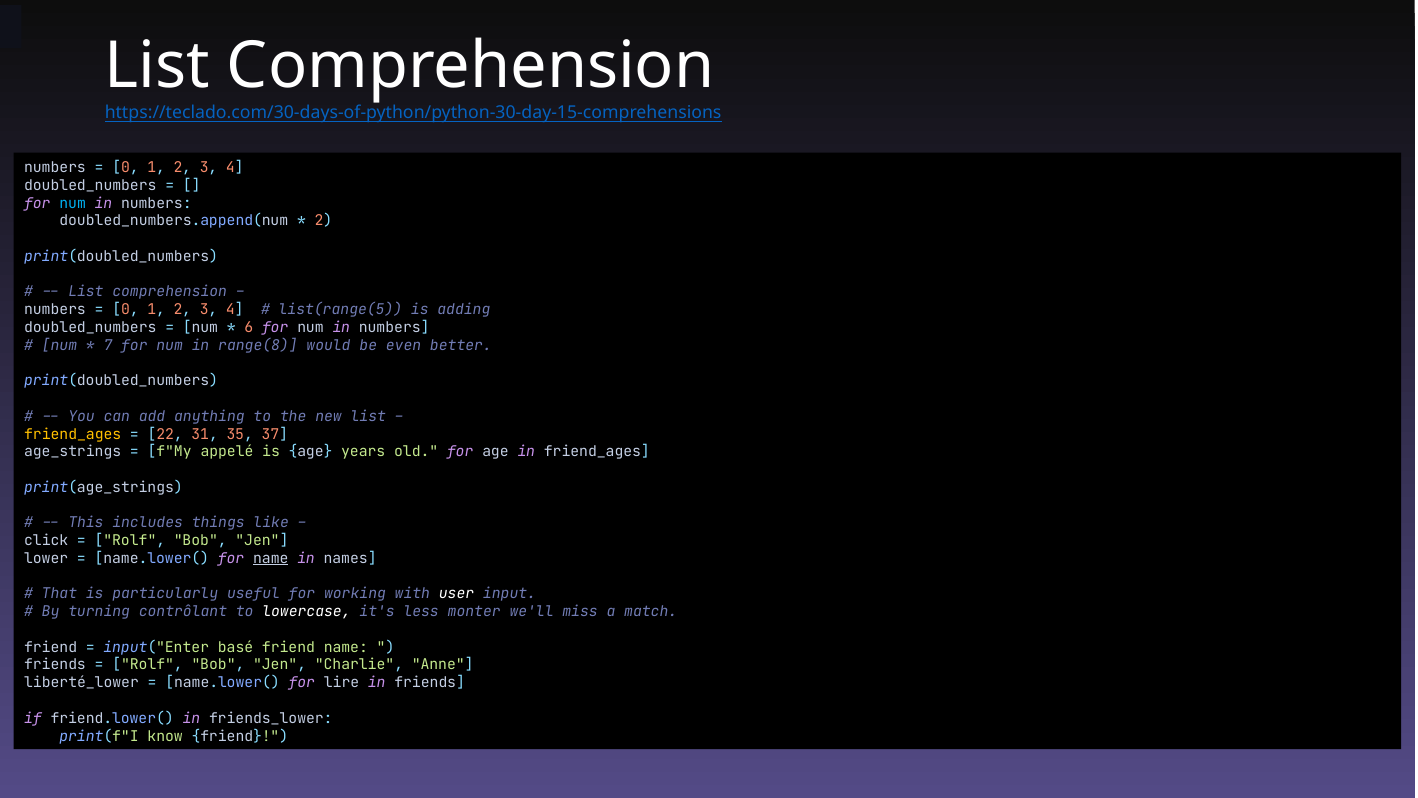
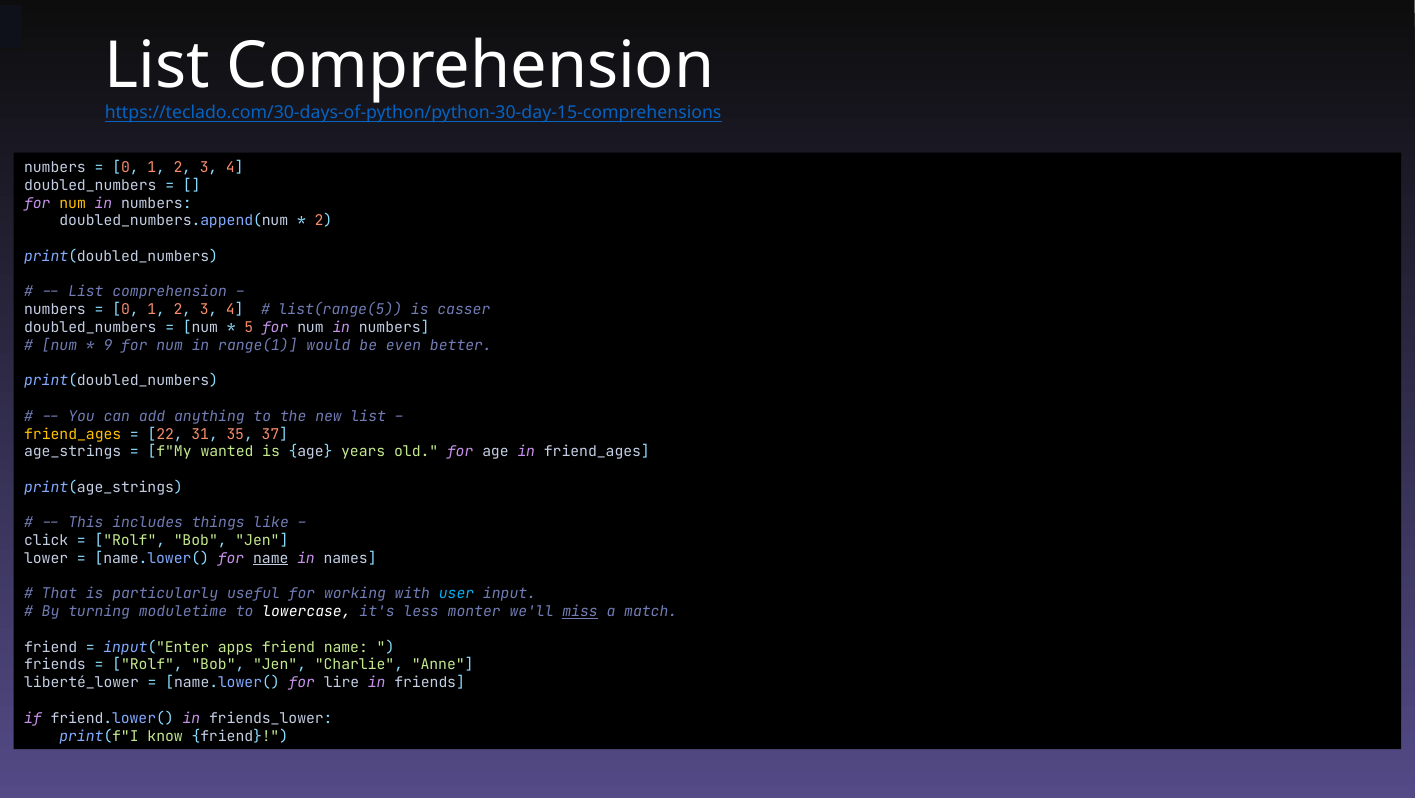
num colour: light blue -> yellow (73, 203)
adding: adding -> casser (464, 310)
6: 6 -> 5 (249, 327)
7: 7 -> 9 (108, 345)
range(8: range(8 -> range(1 (258, 345)
appelé: appelé -> wanted (227, 452)
user colour: white -> light blue (457, 594)
contrôlant: contrôlant -> moduletime (183, 612)
miss underline: none -> present (580, 612)
basé: basé -> apps (236, 647)
